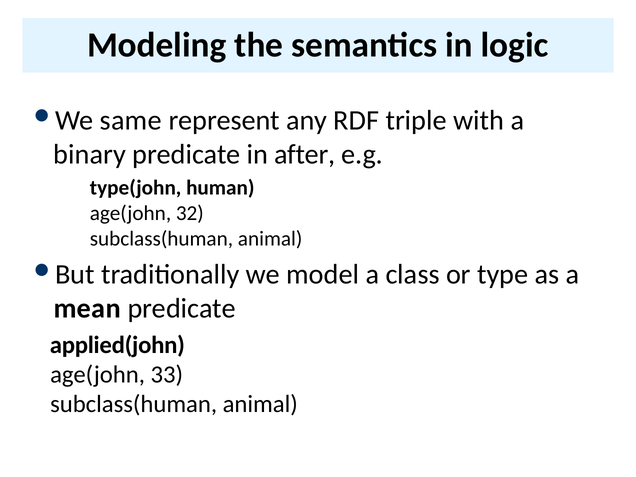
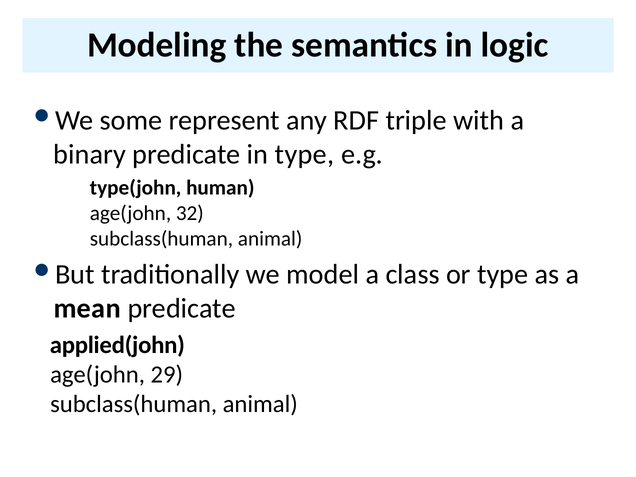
same: same -> some (131, 120)
in after: after -> type (304, 154)
33: 33 -> 29 (167, 375)
